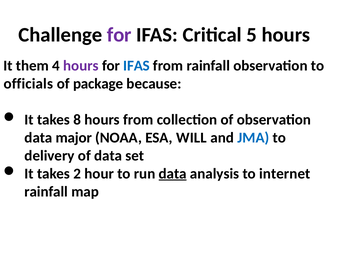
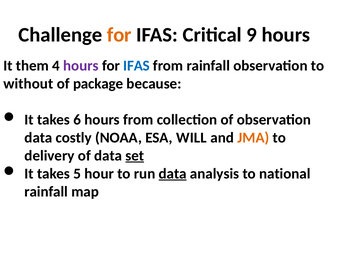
for colour: purple -> orange (119, 35)
5: 5 -> 9 (252, 35)
officials: officials -> without (28, 84)
8: 8 -> 6 (77, 120)
major: major -> costly (74, 138)
JMA colour: blue -> orange (253, 138)
set underline: none -> present (135, 156)
2: 2 -> 5 (77, 174)
internet: internet -> national (285, 174)
